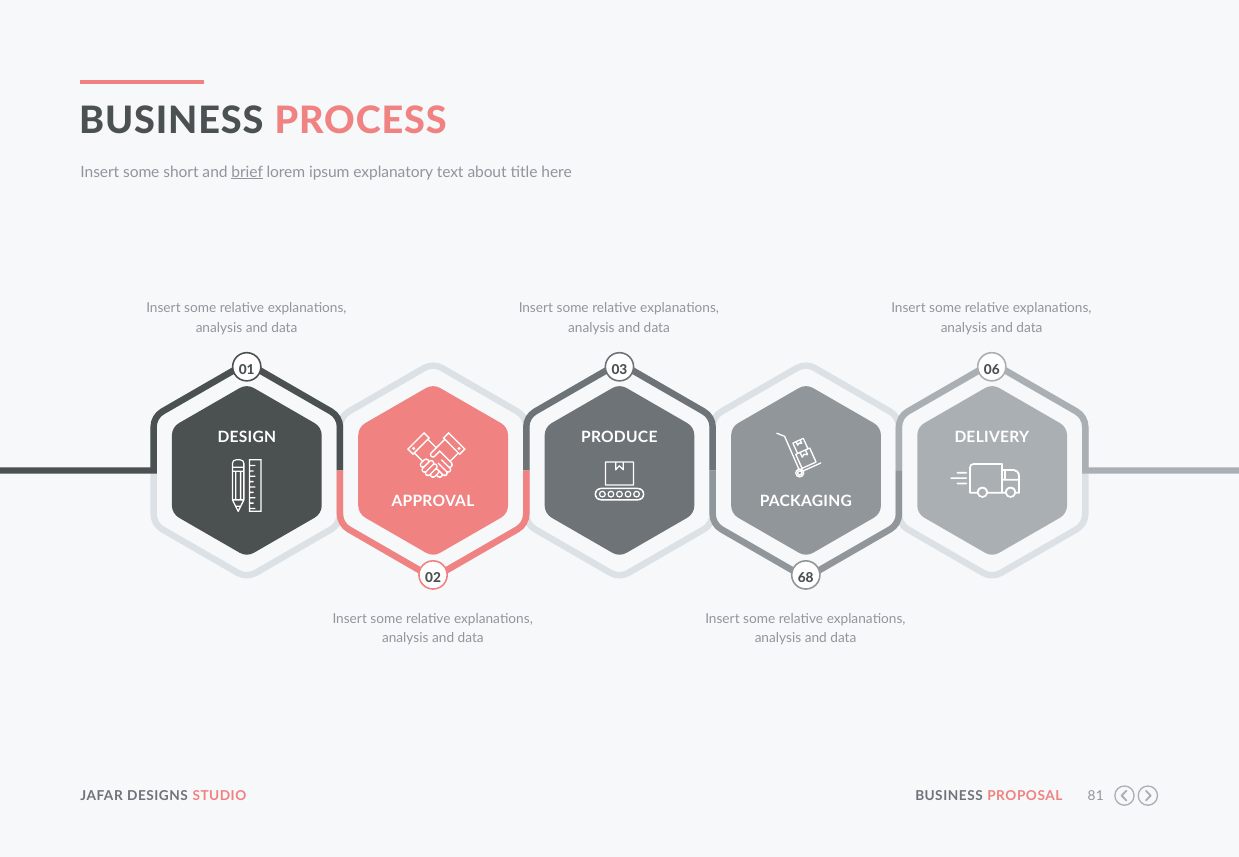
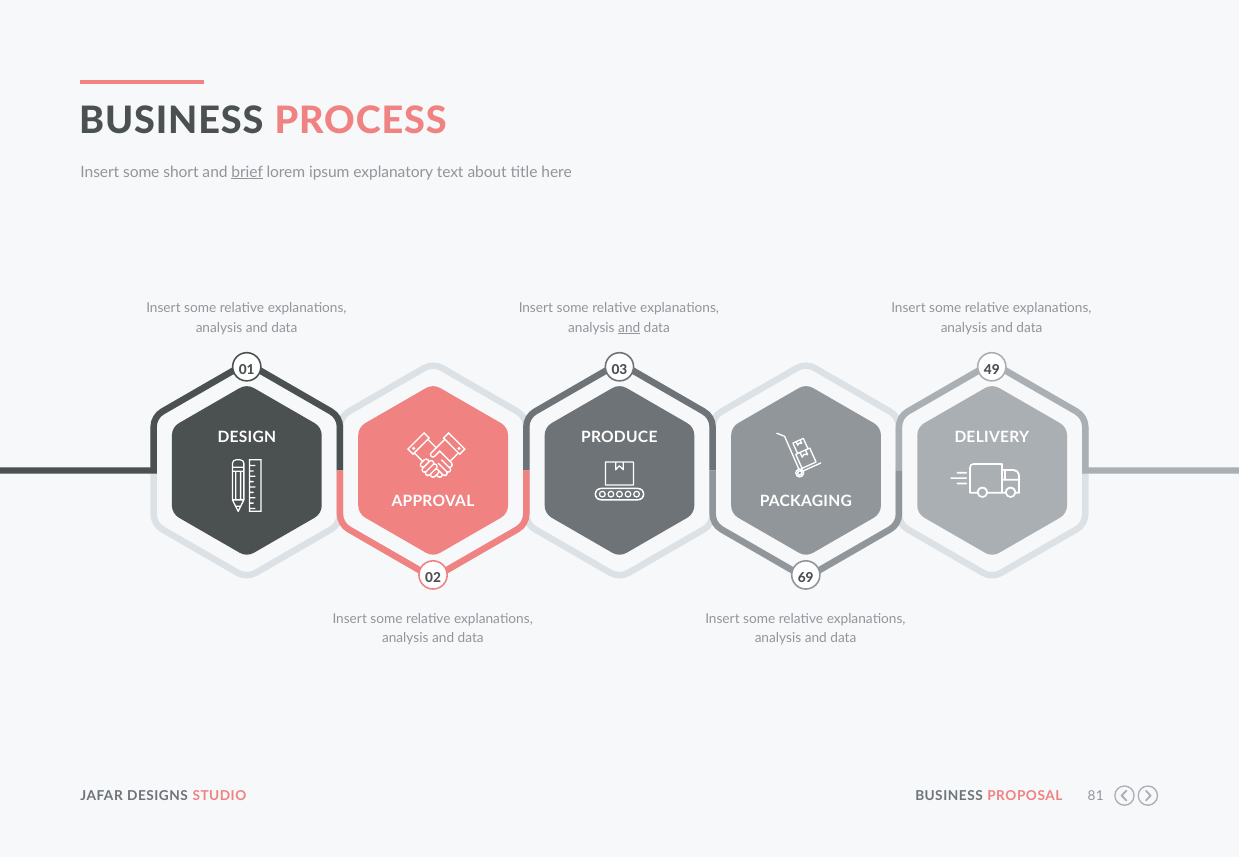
and underline: none -> present (629, 328)
06: 06 -> 49 (992, 370)
68: 68 -> 69 (806, 578)
